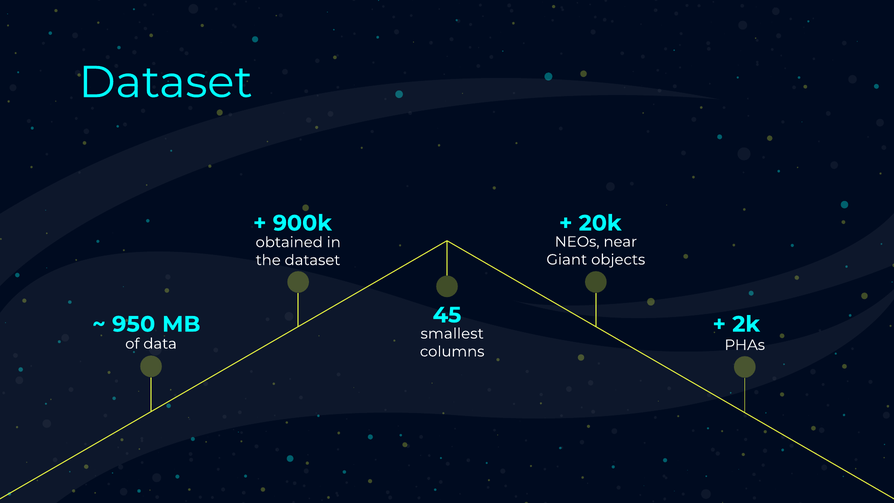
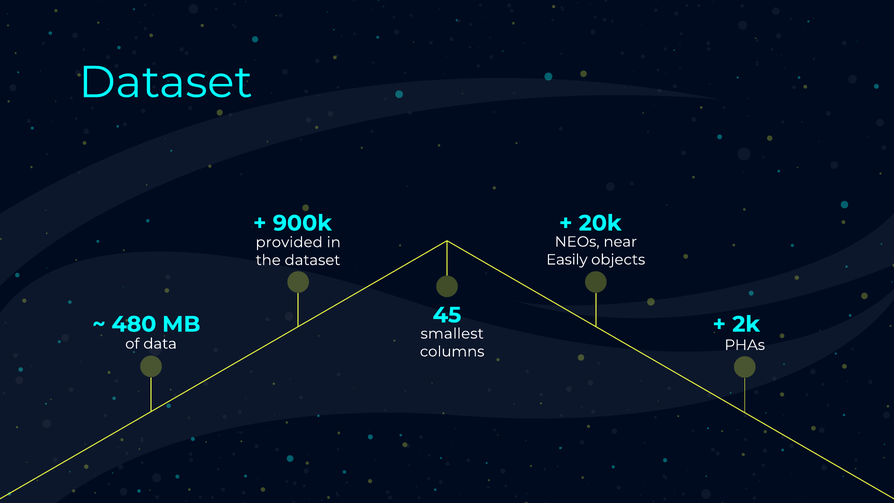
obtained: obtained -> provided (289, 242)
Giant: Giant -> Easily (567, 260)
950: 950 -> 480 (134, 324)
